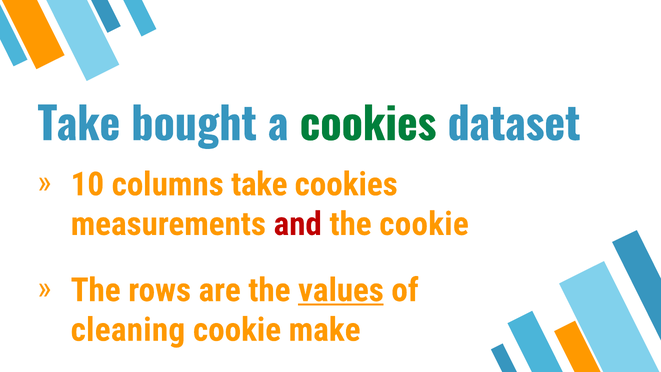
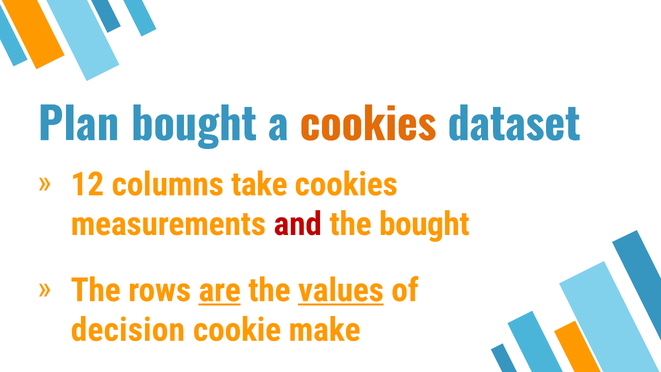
Take: Take -> Plan (79, 126)
cookies colour: green -> orange (368, 126)
10: 10 -> 12 (87, 184)
the cookie: cookie -> bought (424, 224)
are underline: none -> present (220, 290)
cleaning: cleaning -> decision (128, 330)
